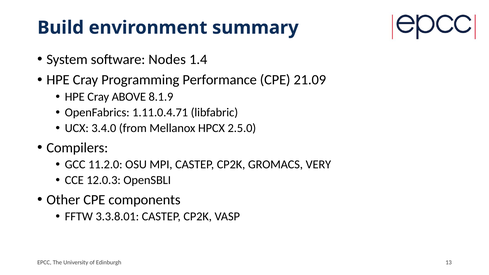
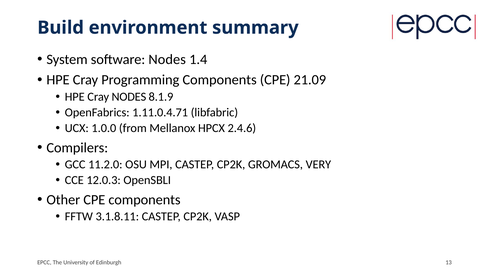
Programming Performance: Performance -> Components (220, 80)
Cray ABOVE: ABOVE -> NODES (129, 97)
3.4.0: 3.4.0 -> 1.0.0 (104, 128)
2.5.0: 2.5.0 -> 2.4.6 (242, 128)
3.3.8.01: 3.3.8.01 -> 3.1.8.11 (117, 217)
